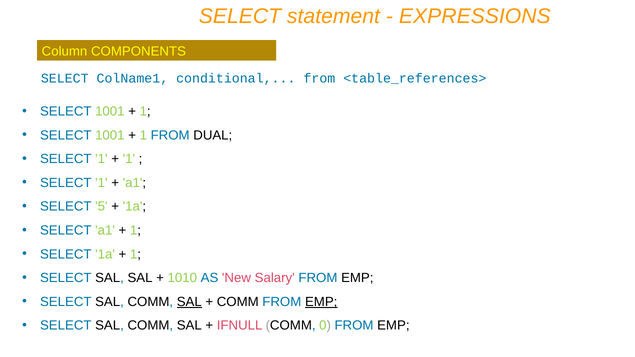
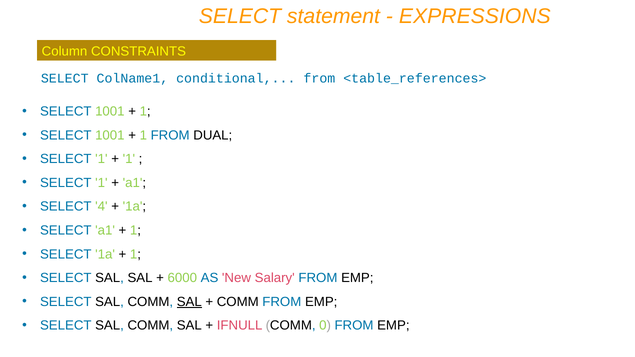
COMPONENTS: COMPONENTS -> CONSTRAINTS (138, 51)
5: 5 -> 4 (101, 207)
1010: 1010 -> 6000 (182, 278)
EMP underline: present -> none (321, 302)
